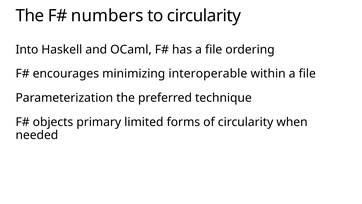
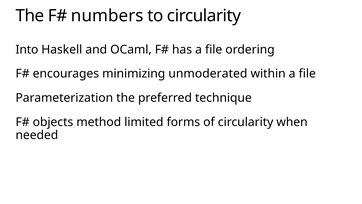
interoperable: interoperable -> unmoderated (208, 74)
primary: primary -> method (99, 122)
